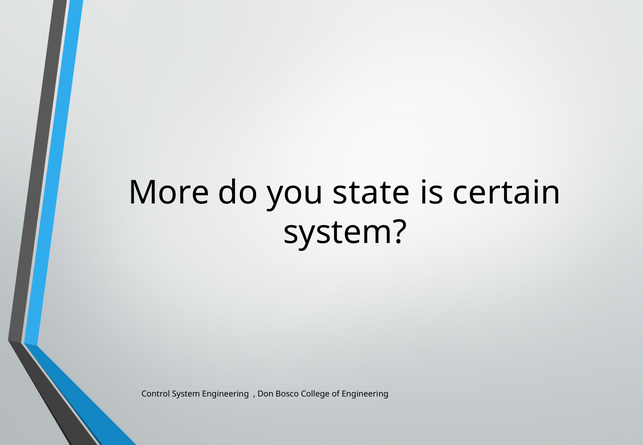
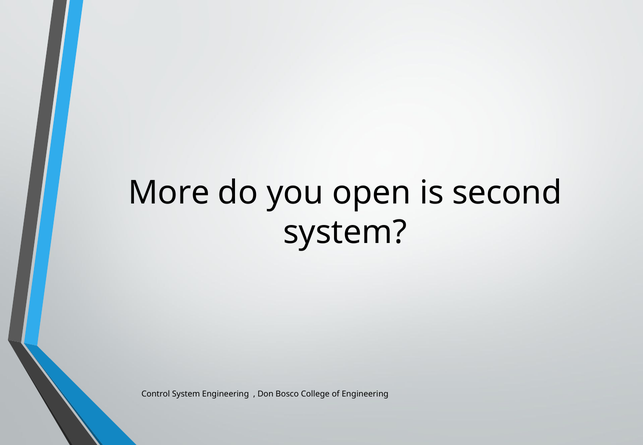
state: state -> open (372, 193)
certain: certain -> second (507, 193)
